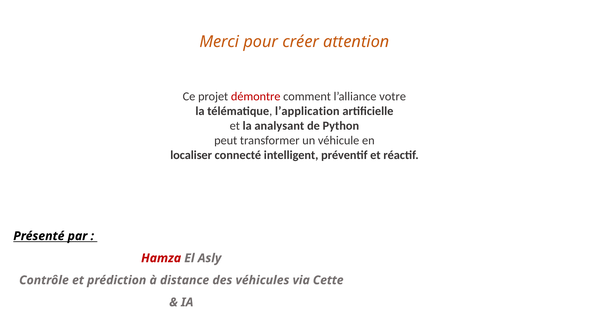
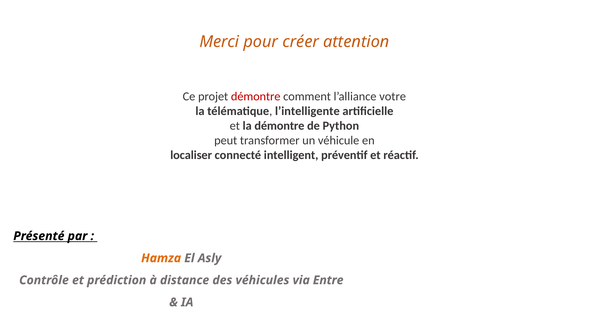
l’application: l’application -> l’intelligente (307, 111)
la analysant: analysant -> démontre (279, 126)
Hamza colour: red -> orange (161, 258)
Cette: Cette -> Entre (328, 280)
